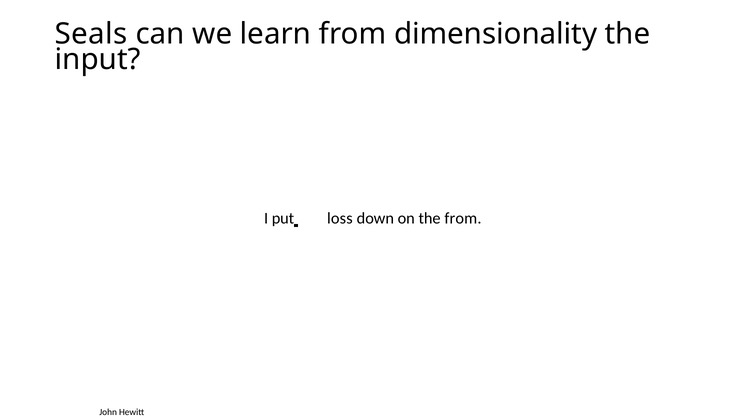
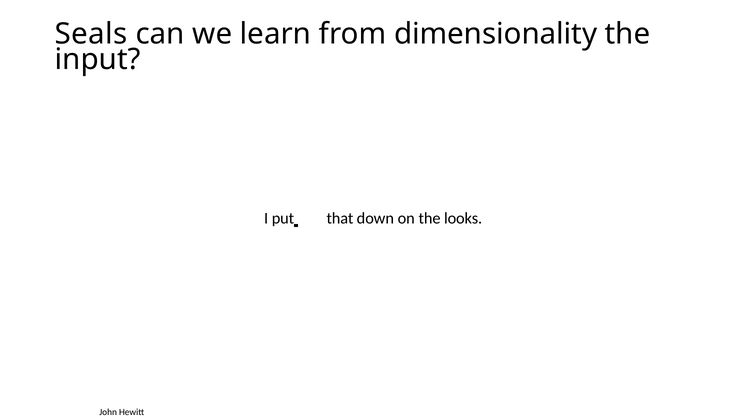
loss: loss -> that (340, 218)
the from: from -> looks (463, 218)
